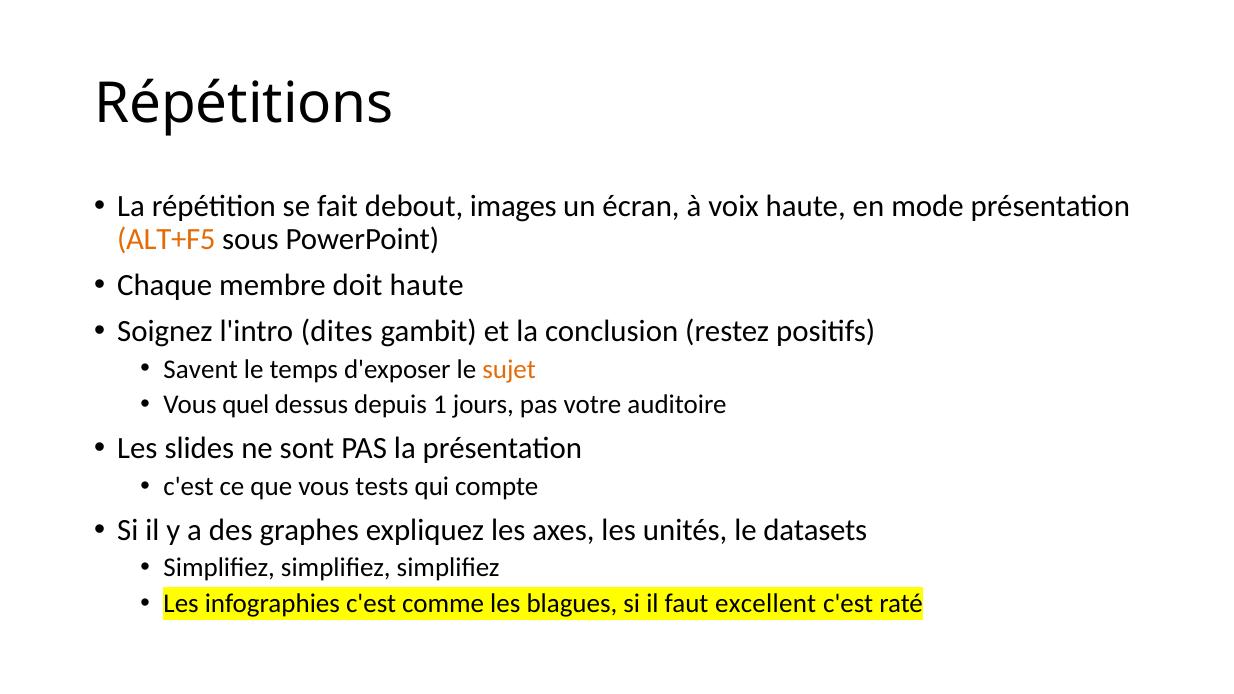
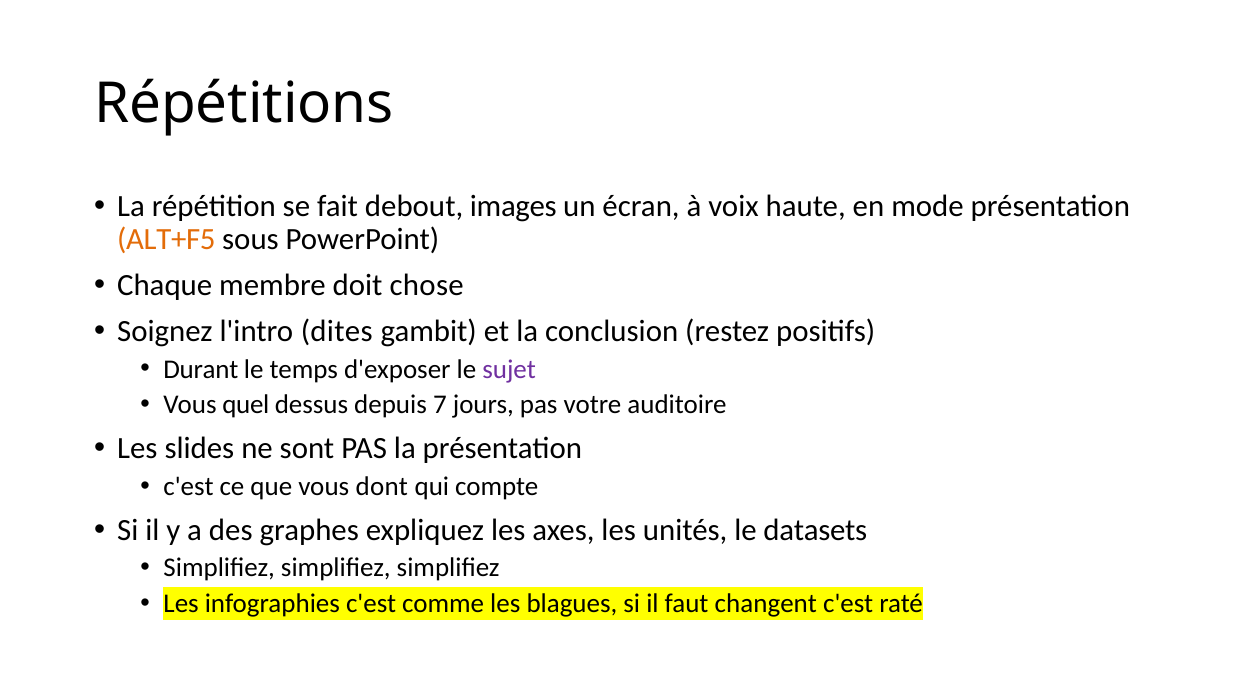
doit haute: haute -> chose (427, 285)
Savent: Savent -> Durant (201, 369)
sujet colour: orange -> purple (509, 369)
1: 1 -> 7 (440, 405)
tests: tests -> dont (382, 486)
excellent: excellent -> changent (766, 604)
